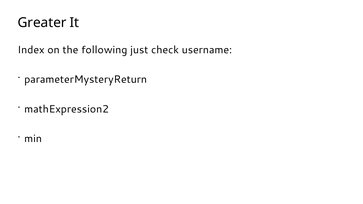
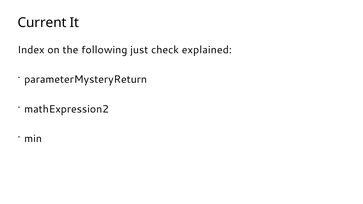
Greater: Greater -> Current (42, 23)
username: username -> explained (207, 50)
